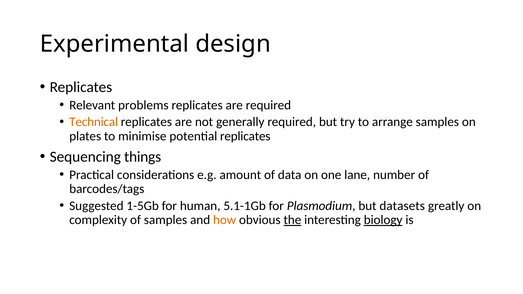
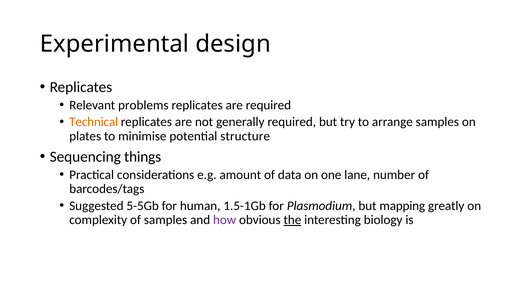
potential replicates: replicates -> structure (245, 136)
1-5Gb: 1-5Gb -> 5-5Gb (143, 206)
5.1-1Gb: 5.1-1Gb -> 1.5-1Gb (245, 206)
datasets: datasets -> mapping (402, 206)
how colour: orange -> purple (225, 220)
biology underline: present -> none (383, 220)
